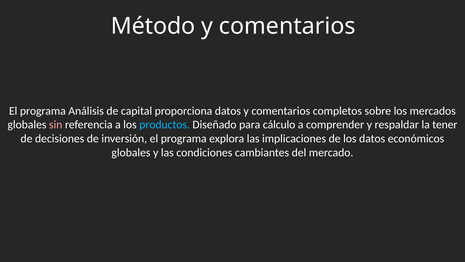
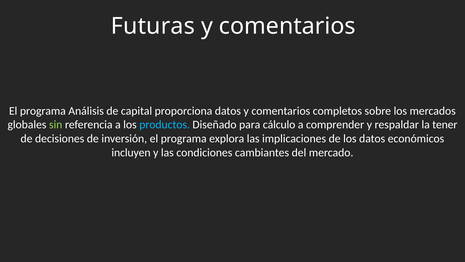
Método: Método -> Futuras (153, 26)
sin colour: pink -> light green (56, 125)
globales: globales -> incluyen (131, 153)
